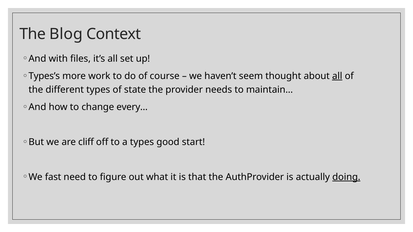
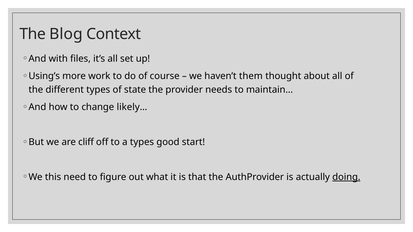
Types’s: Types’s -> Using’s (44, 76)
seem: seem -> them (251, 76)
all underline: present -> none (337, 76)
every…: every… -> likely… (132, 107)
fast: fast -> this (53, 177)
